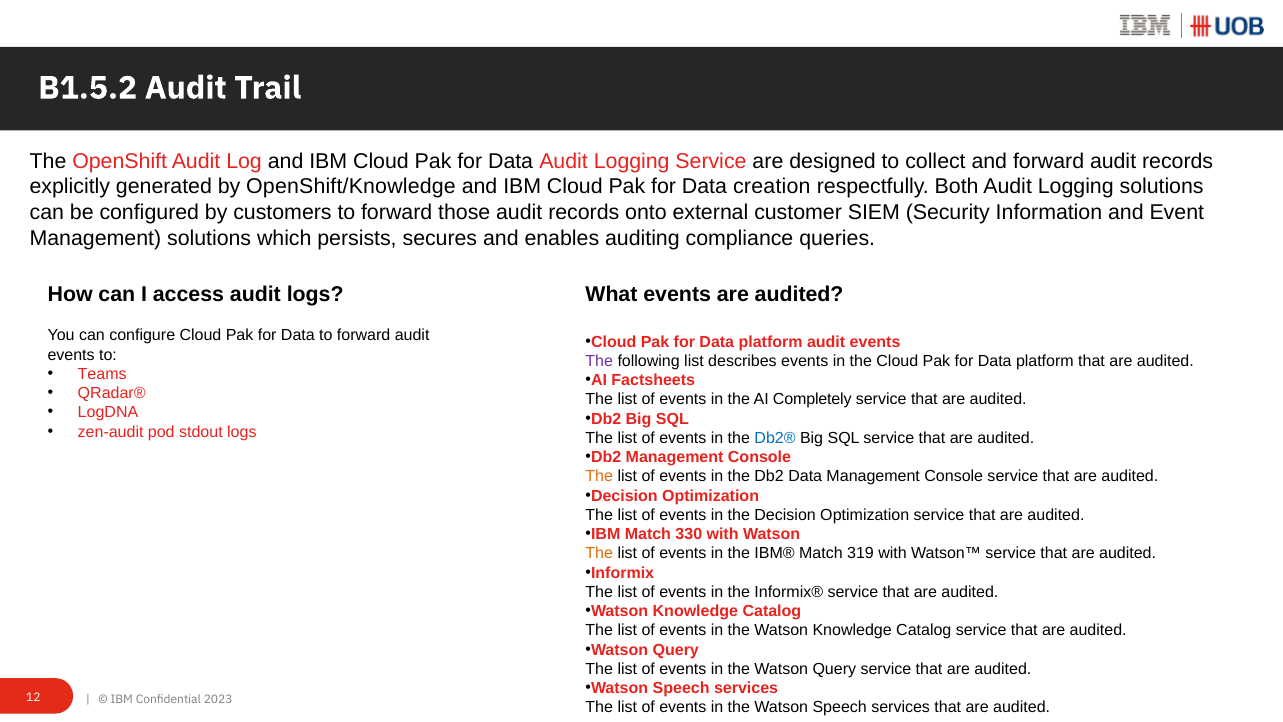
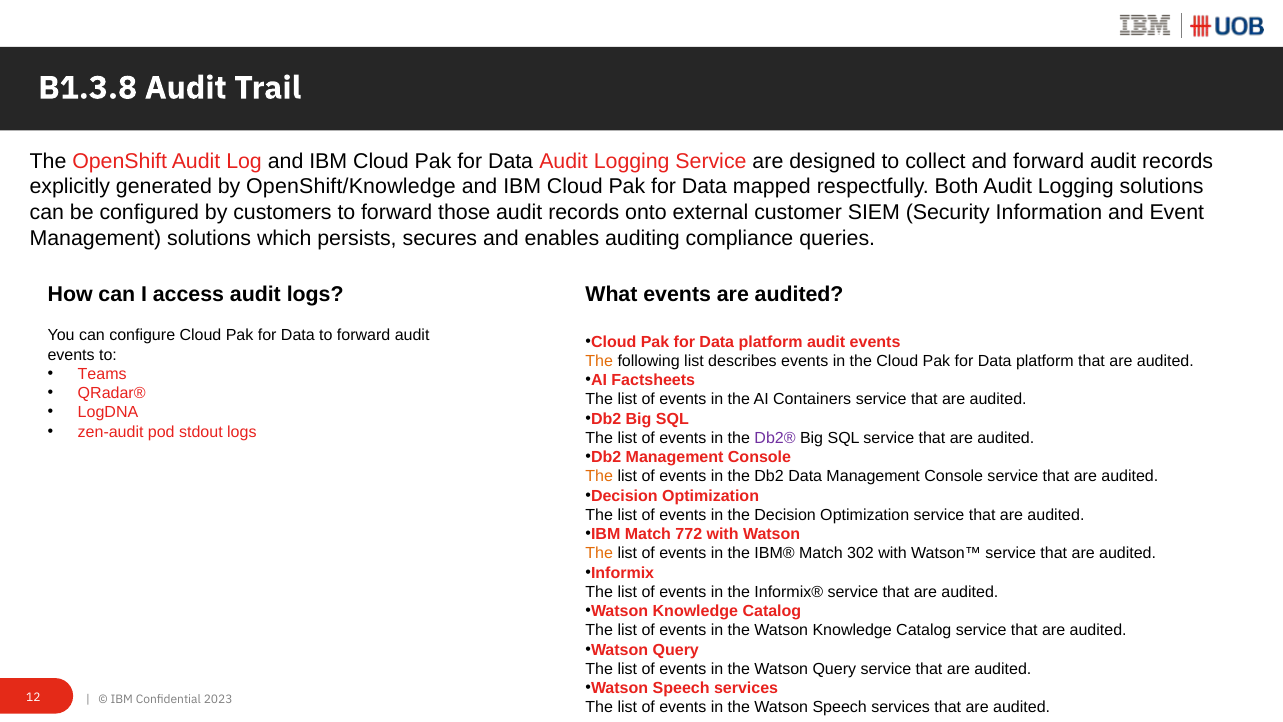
B1.5.2: B1.5.2 -> B1.3.8 (88, 88)
creation: creation -> mapped (772, 187)
The colour: purple -> orange (599, 361)
Completely: Completely -> Containers (812, 399)
Db2® colour: blue -> purple (775, 438)
330: 330 -> 772 (689, 534)
319: 319 -> 302 (861, 553)
